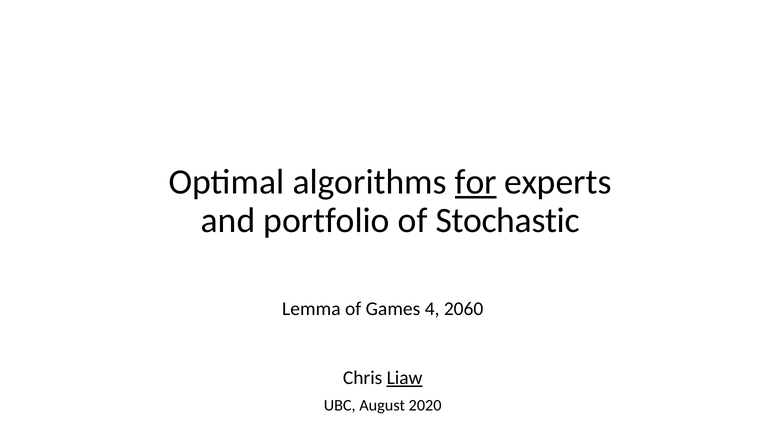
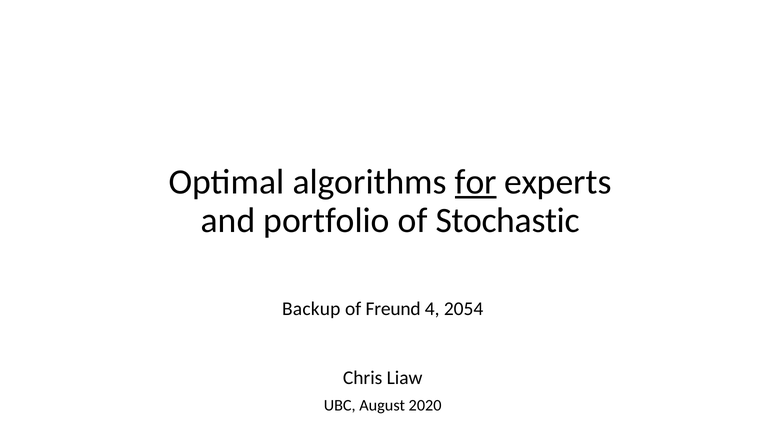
Lemma: Lemma -> Backup (311, 309)
Games: Games -> Freund (393, 309)
2060: 2060 -> 2054 (464, 309)
Liaw underline: present -> none (405, 378)
